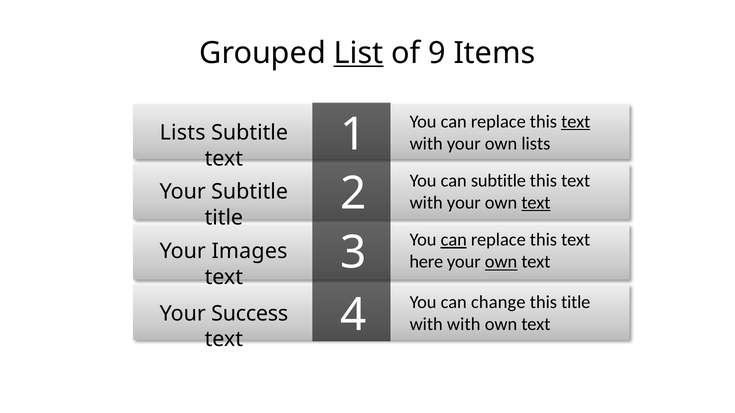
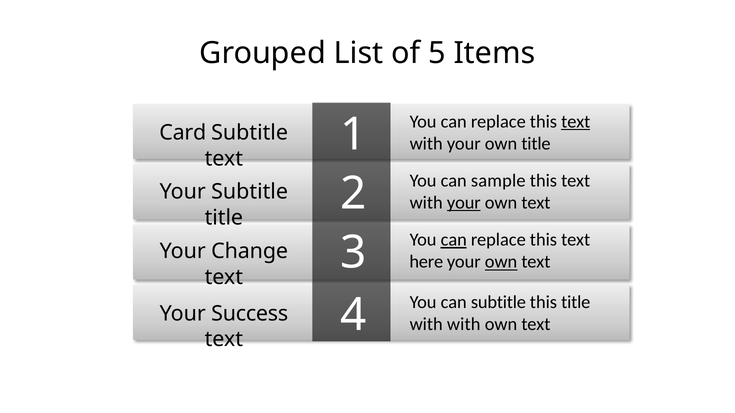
List underline: present -> none (359, 53)
9: 9 -> 5 (437, 53)
Lists: Lists -> Card (183, 133)
own lists: lists -> title (536, 144)
can subtitle: subtitle -> sample (498, 181)
your underline: none -> present (464, 203)
text underline: present -> none (536, 203)
Images: Images -> Change (250, 251)
can change: change -> subtitle (498, 303)
